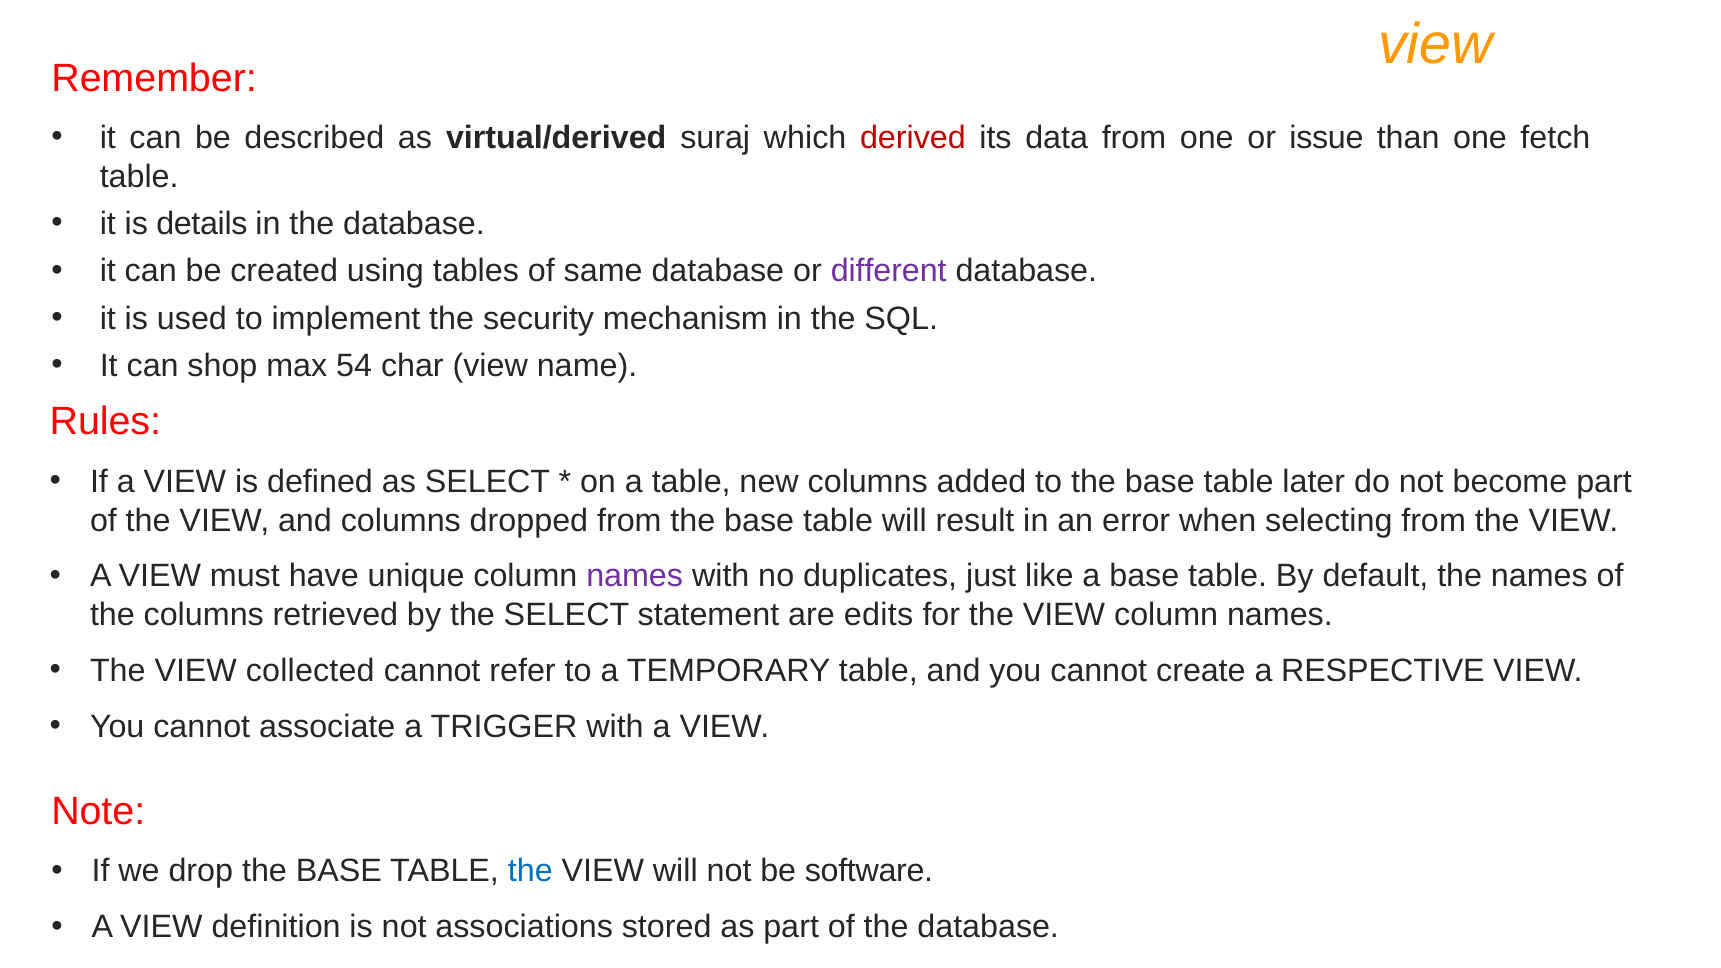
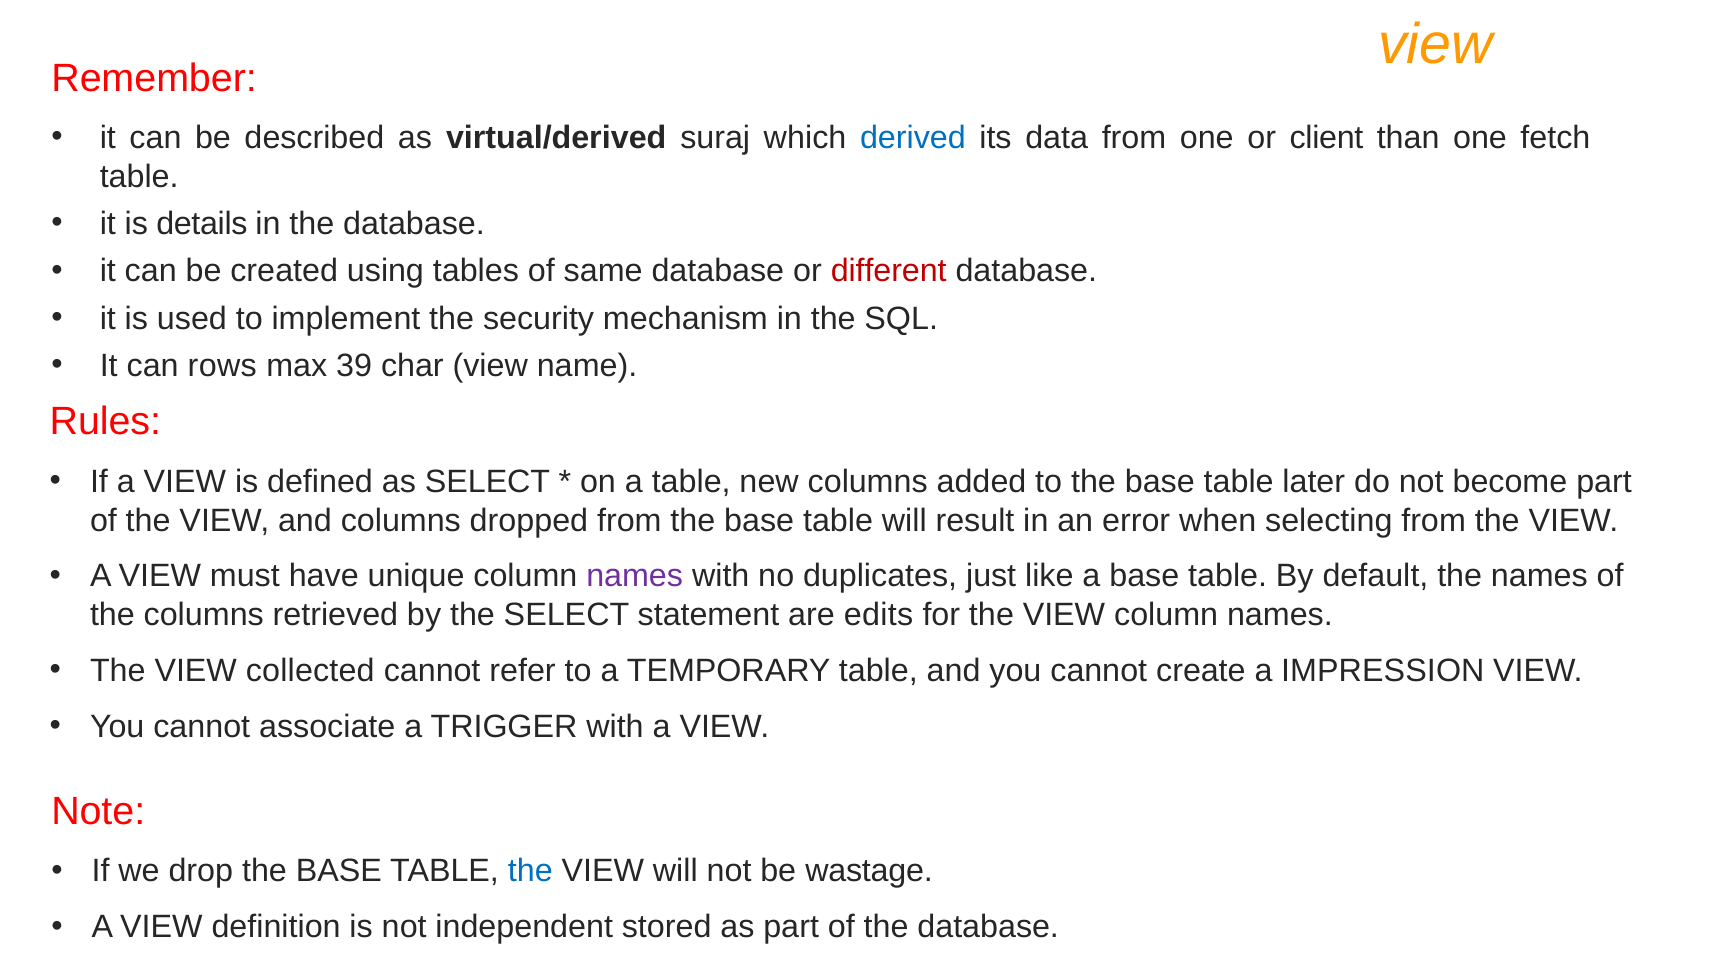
derived colour: red -> blue (913, 138)
issue: issue -> client (1326, 138)
different colour: purple -> red (889, 271)
shop: shop -> rows (222, 366)
54: 54 -> 39 (354, 366)
RESPECTIVE: RESPECTIVE -> IMPRESSION (1383, 671)
software: software -> wastage (869, 871)
associations: associations -> independent (524, 927)
